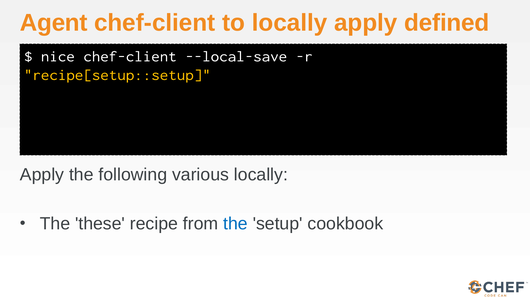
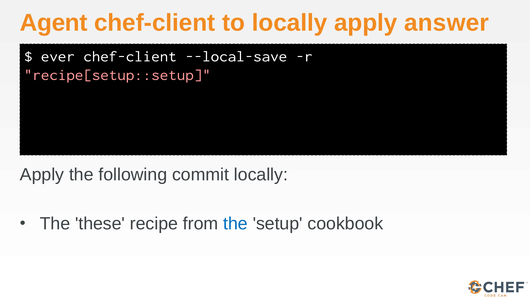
defined: defined -> answer (447, 23)
nice: nice -> ever (58, 56)
recipe[setup::setup colour: yellow -> pink (117, 75)
various: various -> commit (201, 175)
